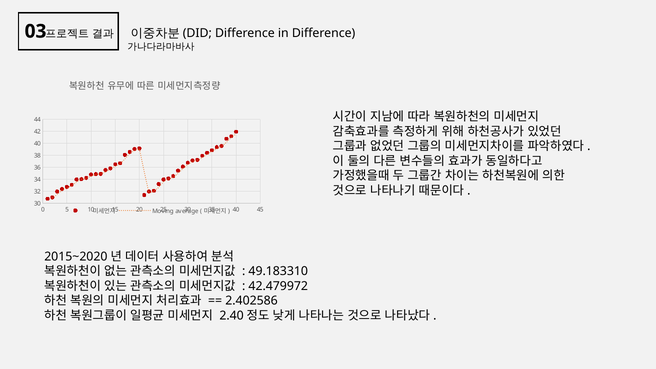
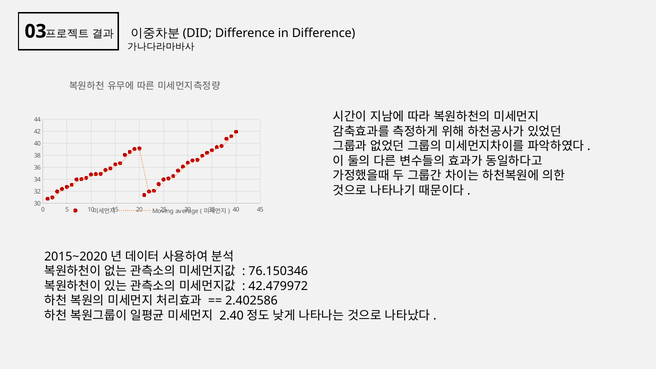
49.183310: 49.183310 -> 76.150346 (278, 271)
